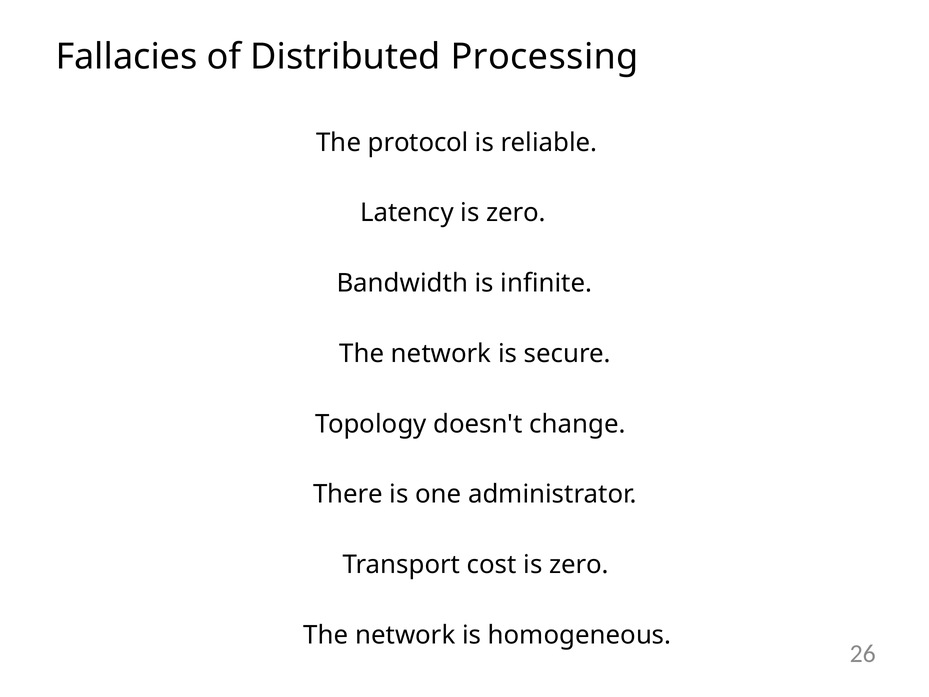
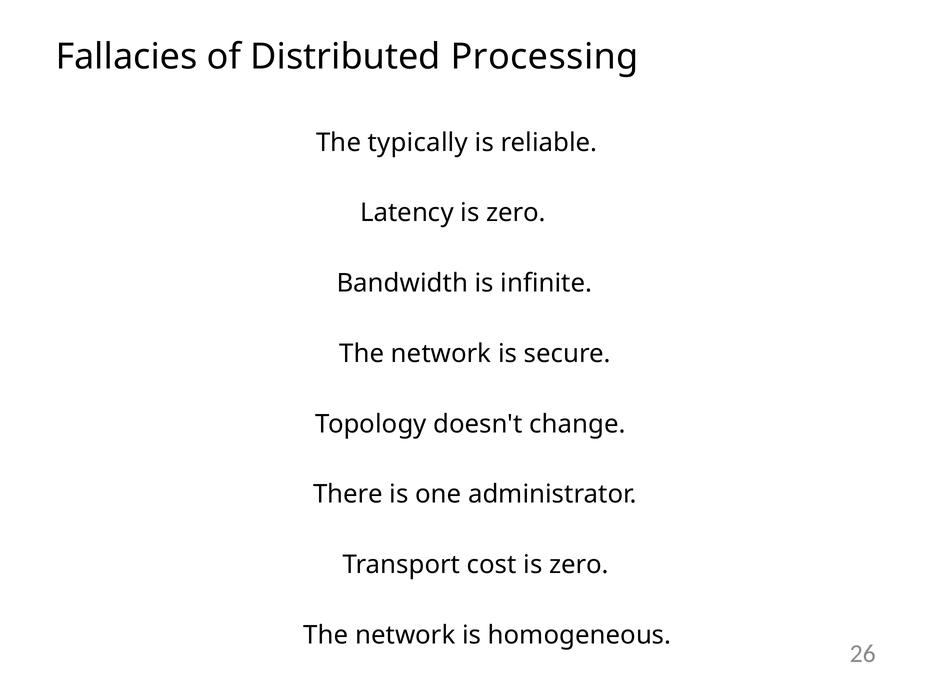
protocol: protocol -> typically (418, 143)
